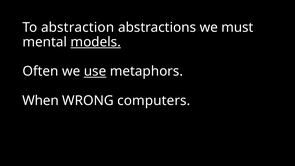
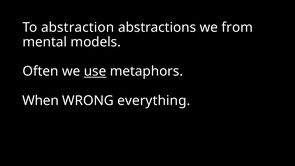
must: must -> from (237, 27)
models underline: present -> none (96, 42)
computers: computers -> everything (154, 101)
